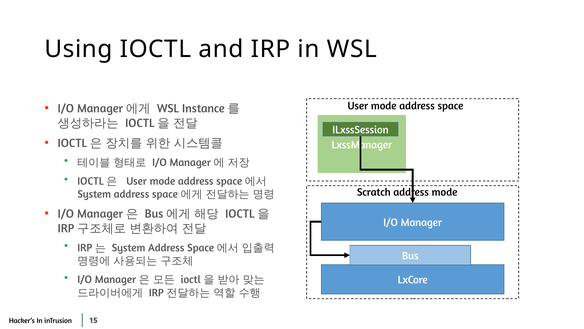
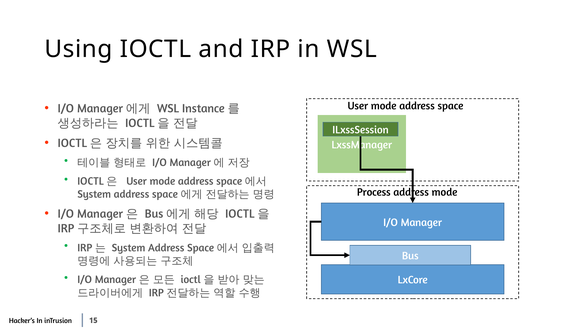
Scratch: Scratch -> Process (374, 192)
